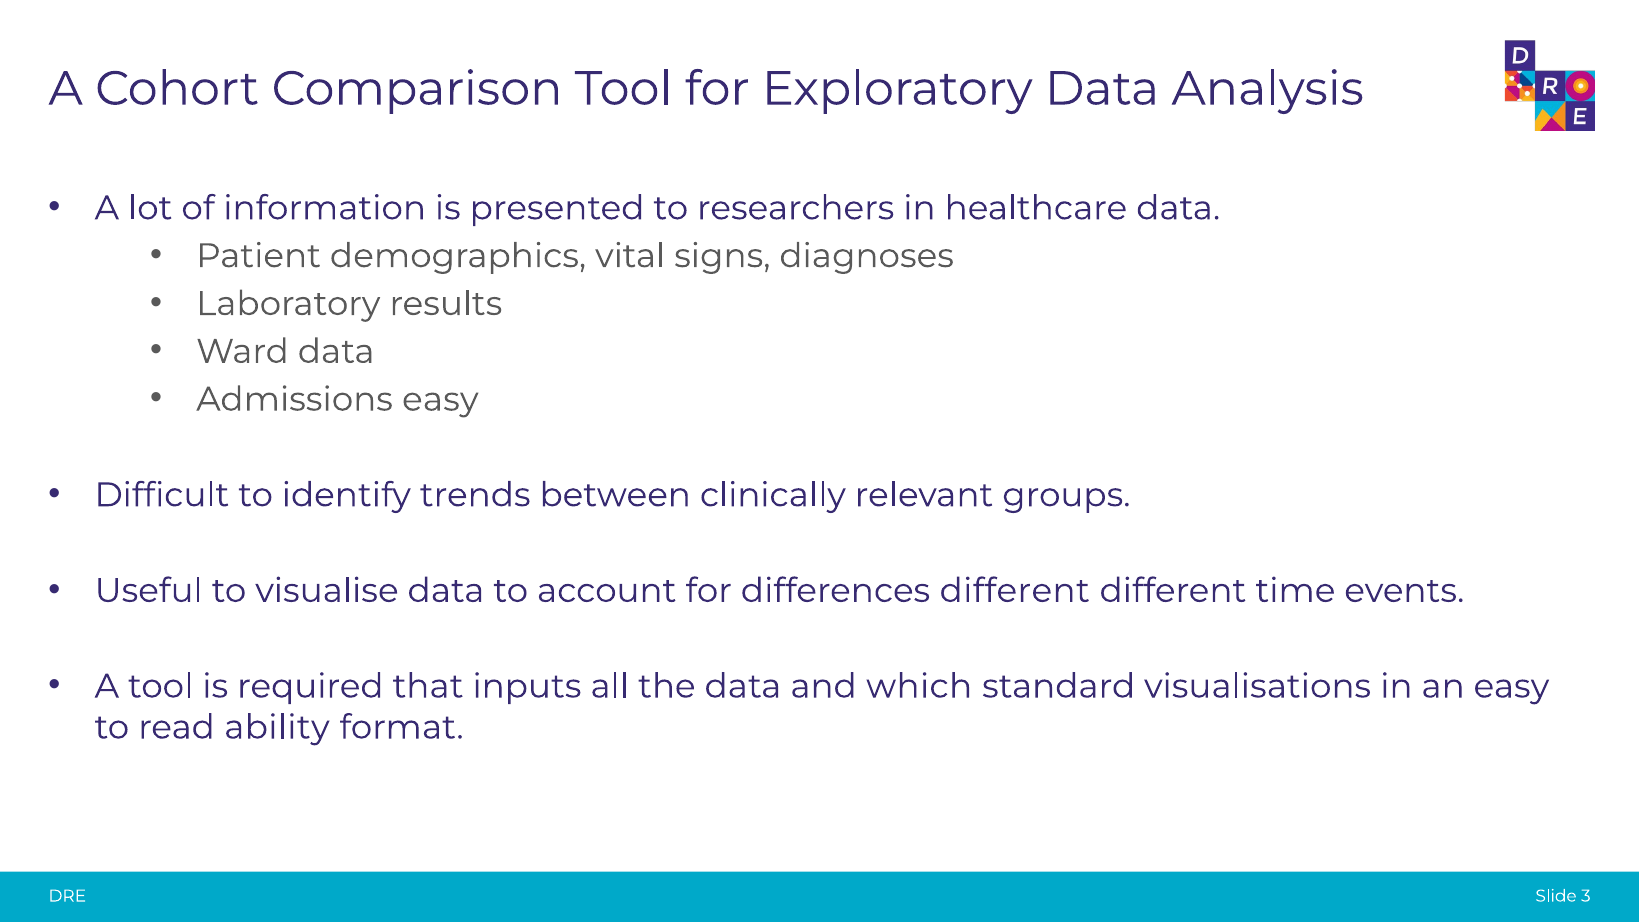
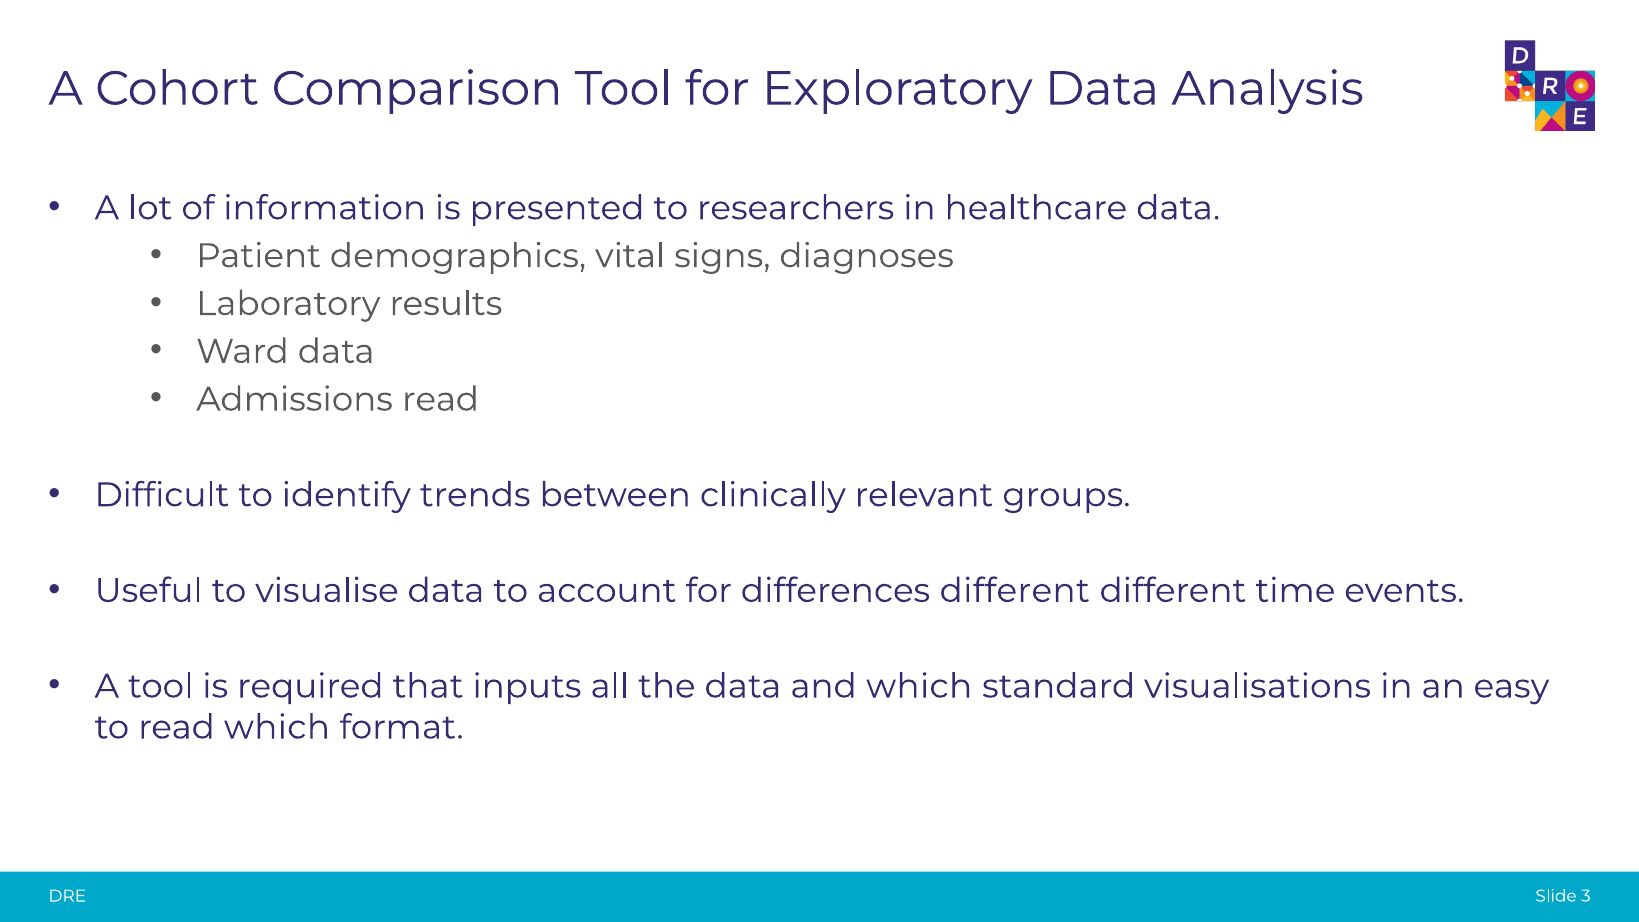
Admissions easy: easy -> read (440, 399)
read ability: ability -> which (277, 727)
